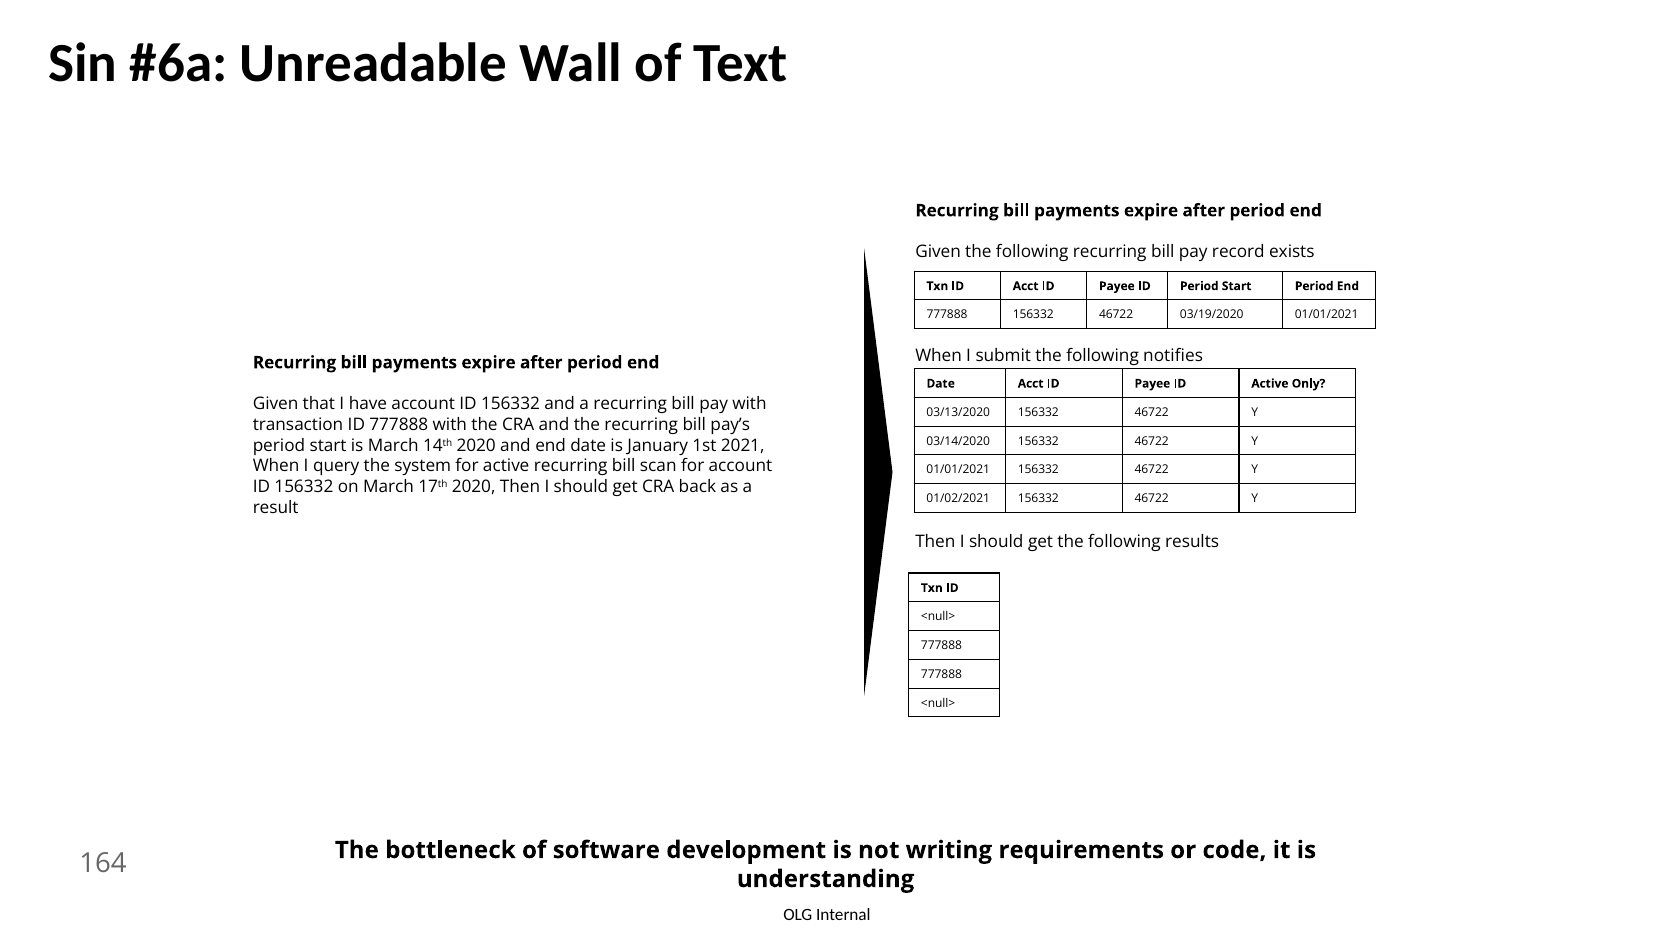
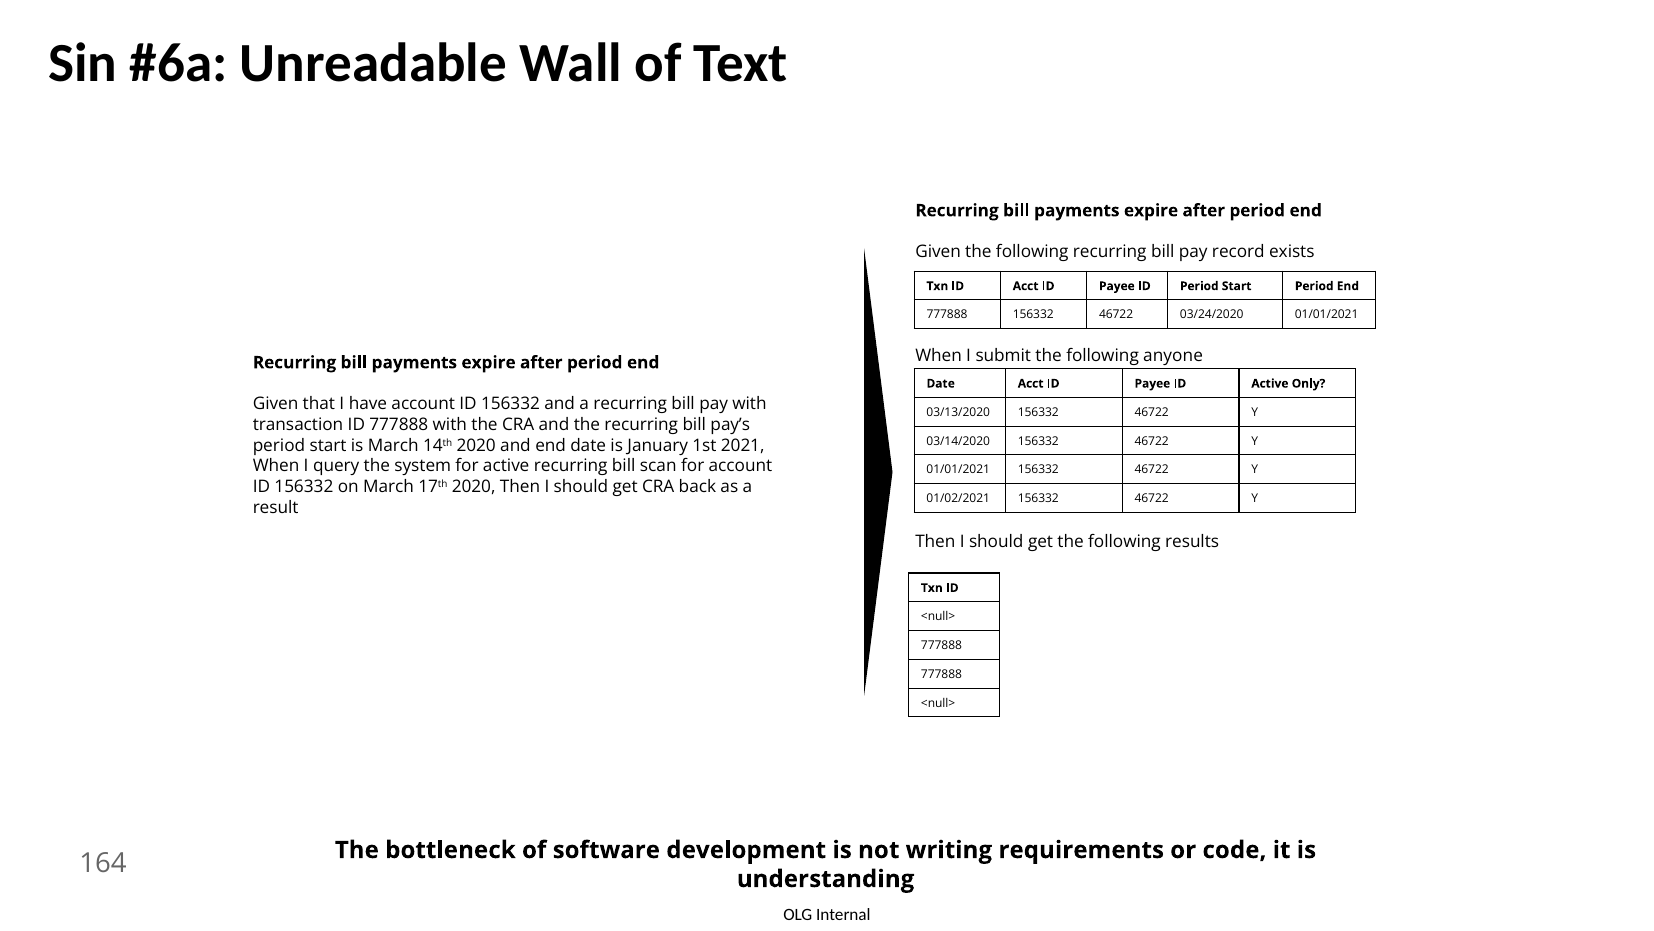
03/19/2020: 03/19/2020 -> 03/24/2020 (1212, 315)
notifies: notifies -> anyone (1173, 355)
